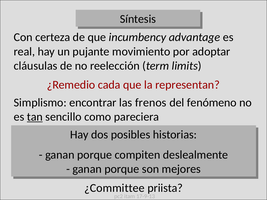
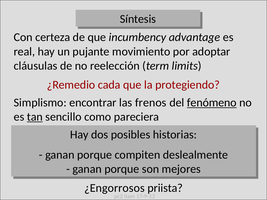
representan: representan -> protegiendo (188, 85)
fenómeno underline: none -> present (212, 103)
¿Committee: ¿Committee -> ¿Engorrosos (114, 188)
